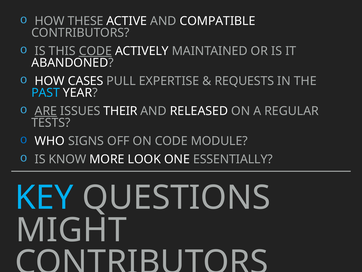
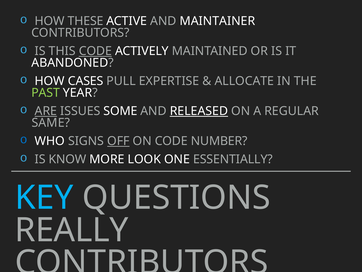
COMPATIBLE: COMPATIBLE -> MAINTAINER (217, 21)
REQUESTS: REQUESTS -> ALLOCATE (244, 81)
PAST colour: light blue -> light green (46, 93)
THEIR: THEIR -> SOME (120, 111)
RELEASED underline: none -> present (199, 111)
TESTS: TESTS -> SAME (51, 123)
OFF underline: none -> present (118, 141)
MODULE: MODULE -> NUMBER (219, 141)
MIGHT: MIGHT -> REALLY (72, 230)
